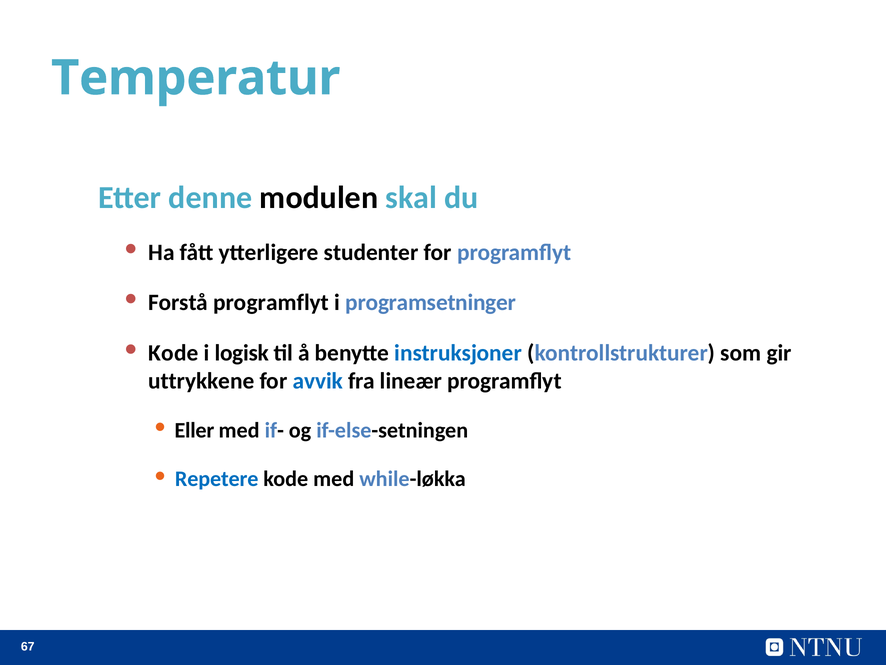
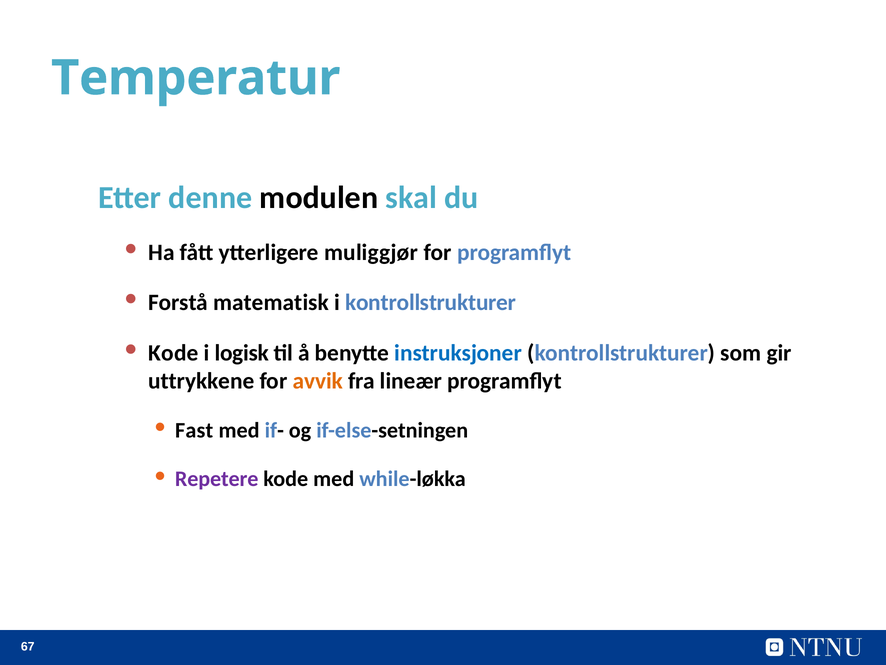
studenter: studenter -> muliggjør (371, 252)
Forstå programflyt: programflyt -> matematisk (271, 302)
i programsetninger: programsetninger -> kontrollstrukturer (431, 302)
avvik colour: blue -> orange (318, 381)
Eller: Eller -> Fast (194, 430)
Repetere colour: blue -> purple (217, 479)
